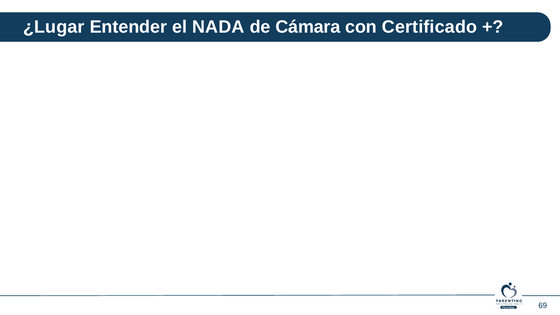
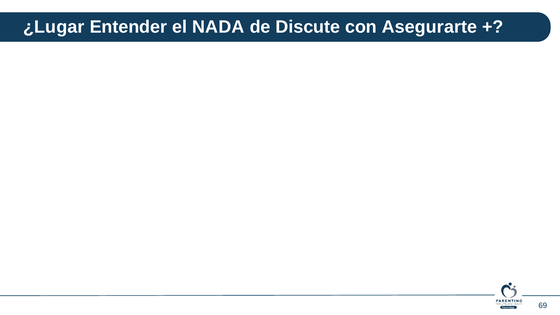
Cámara: Cámara -> Discute (308, 27)
Certificado: Certificado -> Asegurarte (430, 27)
